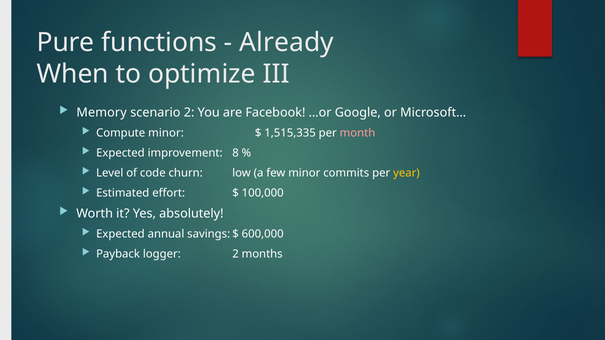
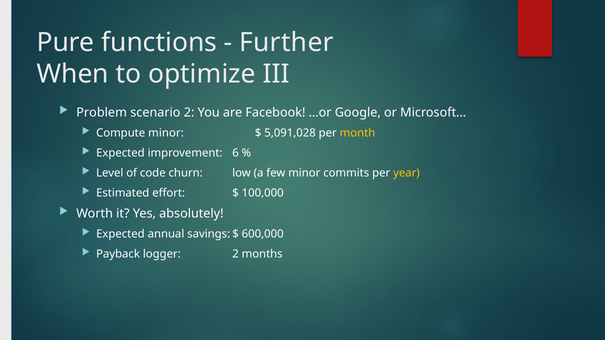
Already: Already -> Further (287, 42)
Memory: Memory -> Problem (102, 113)
1,515,335: 1,515,335 -> 5,091,028 (290, 133)
month colour: pink -> yellow (358, 133)
8: 8 -> 6 (236, 153)
